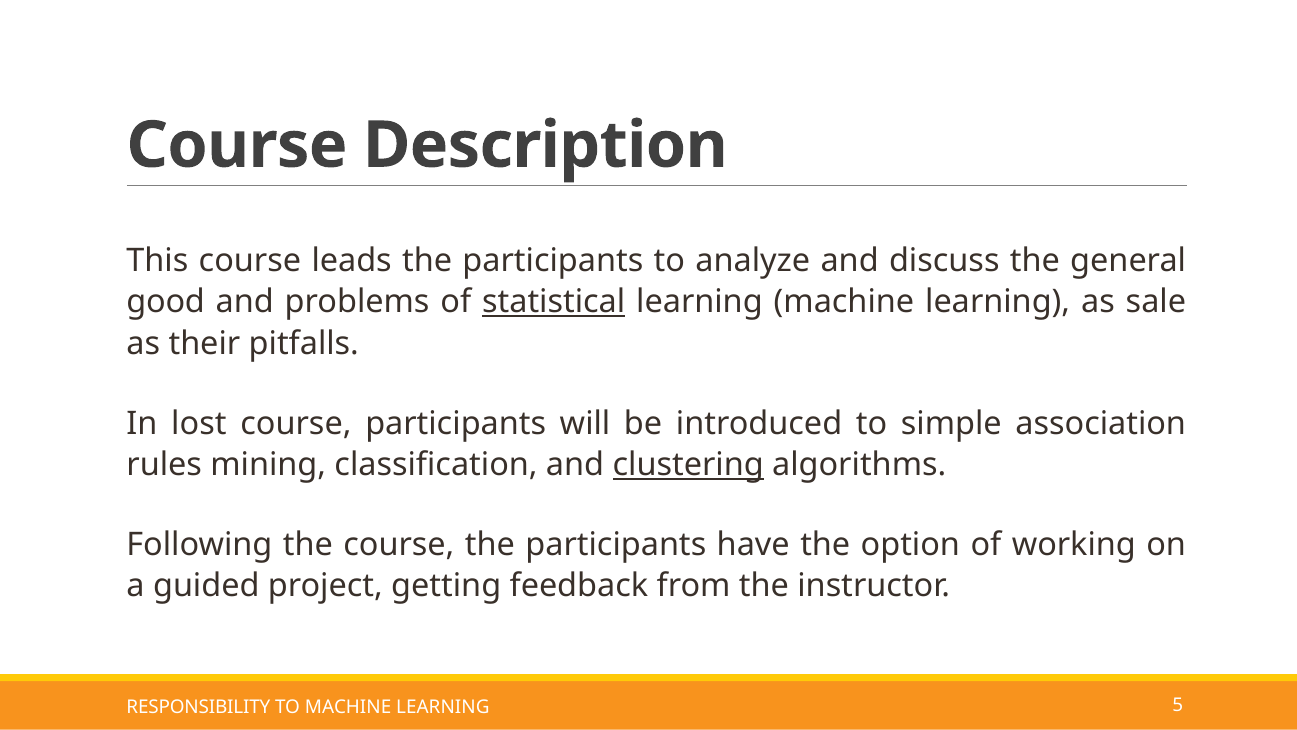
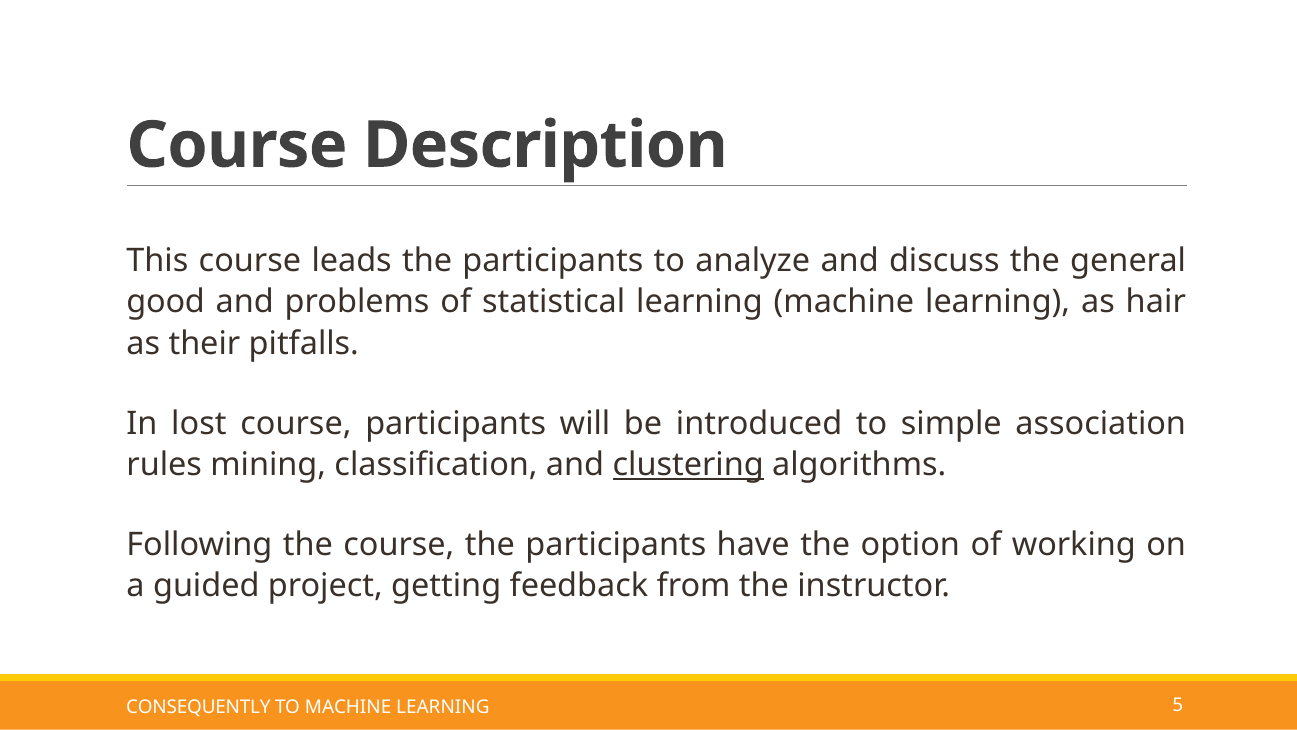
statistical underline: present -> none (554, 302)
sale: sale -> hair (1156, 302)
RESPONSIBILITY: RESPONSIBILITY -> CONSEQUENTLY (198, 707)
